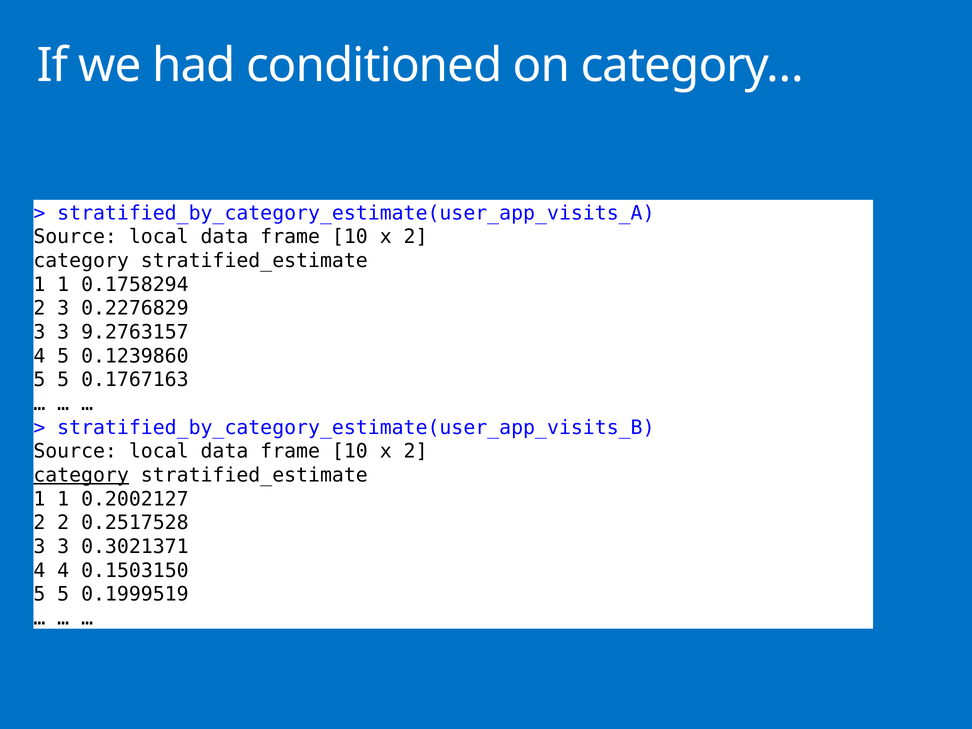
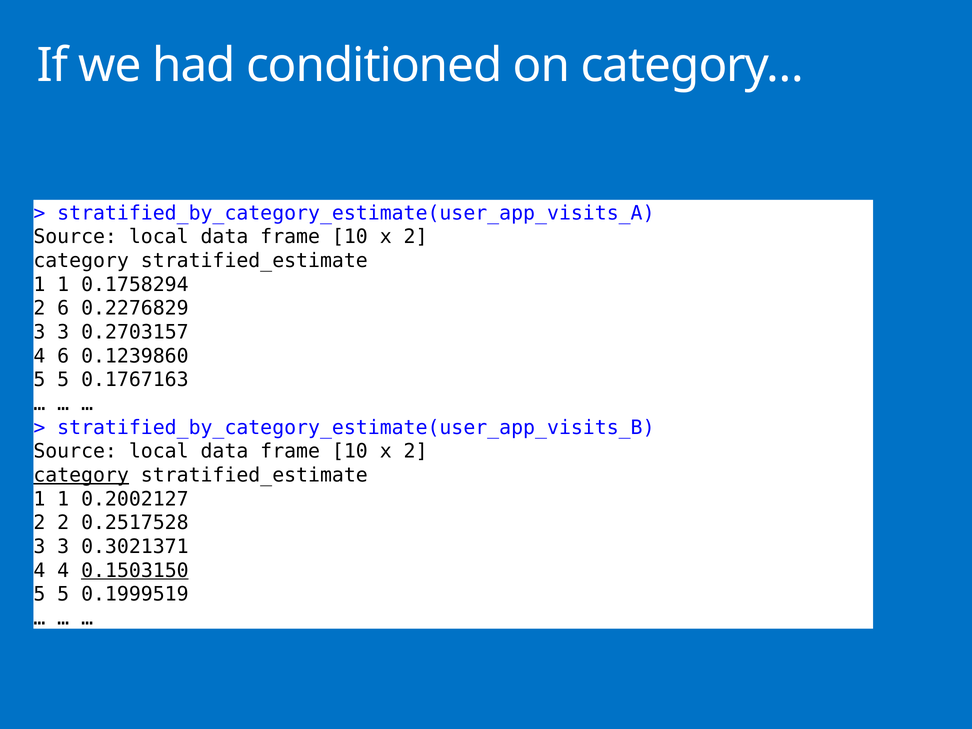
2 3: 3 -> 6 (63, 308)
9.2763157: 9.2763157 -> 0.2703157 (135, 332)
4 5: 5 -> 6 (63, 356)
0.1503150 underline: none -> present (135, 570)
